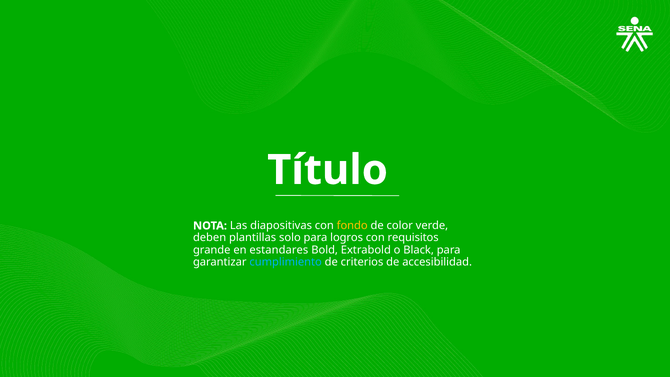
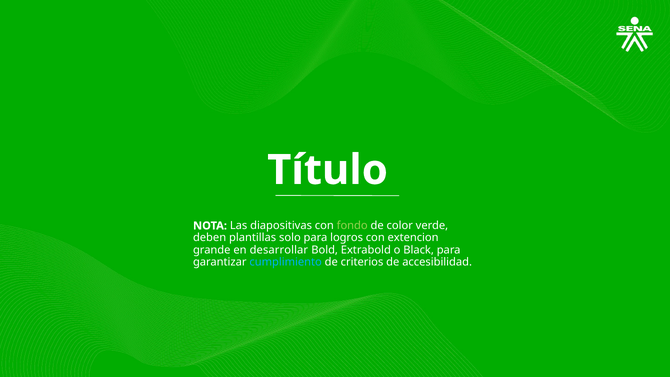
fondo colour: yellow -> light green (352, 226)
requisitos: requisitos -> extencion (413, 238)
estandares: estandares -> desarrollar (279, 250)
